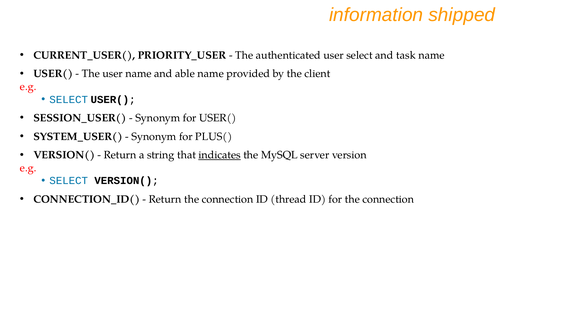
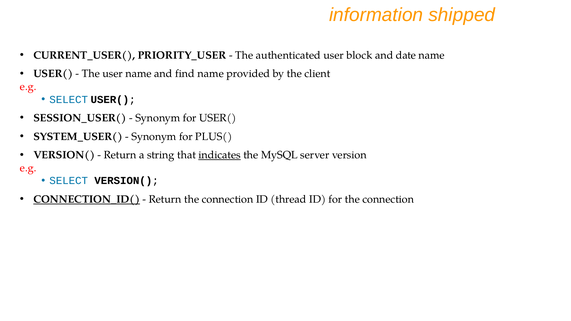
user select: select -> block (359, 55)
task: task -> date (406, 55)
able: able -> find (185, 74)
CONNECTION_ID( underline: none -> present (87, 199)
